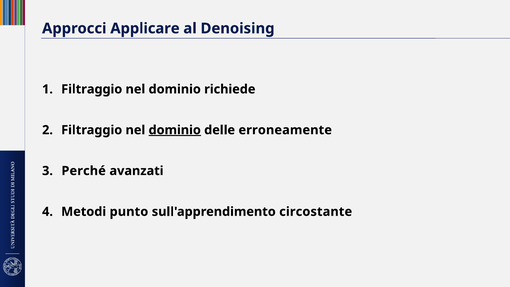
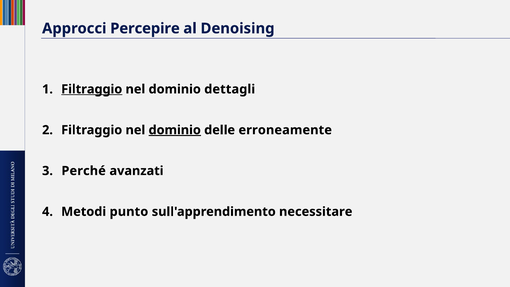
Applicare: Applicare -> Percepire (145, 28)
Filtraggio underline: none -> present (92, 89)
richiede: richiede -> dettagli (230, 89)
circostante: circostante -> necessitare (316, 212)
